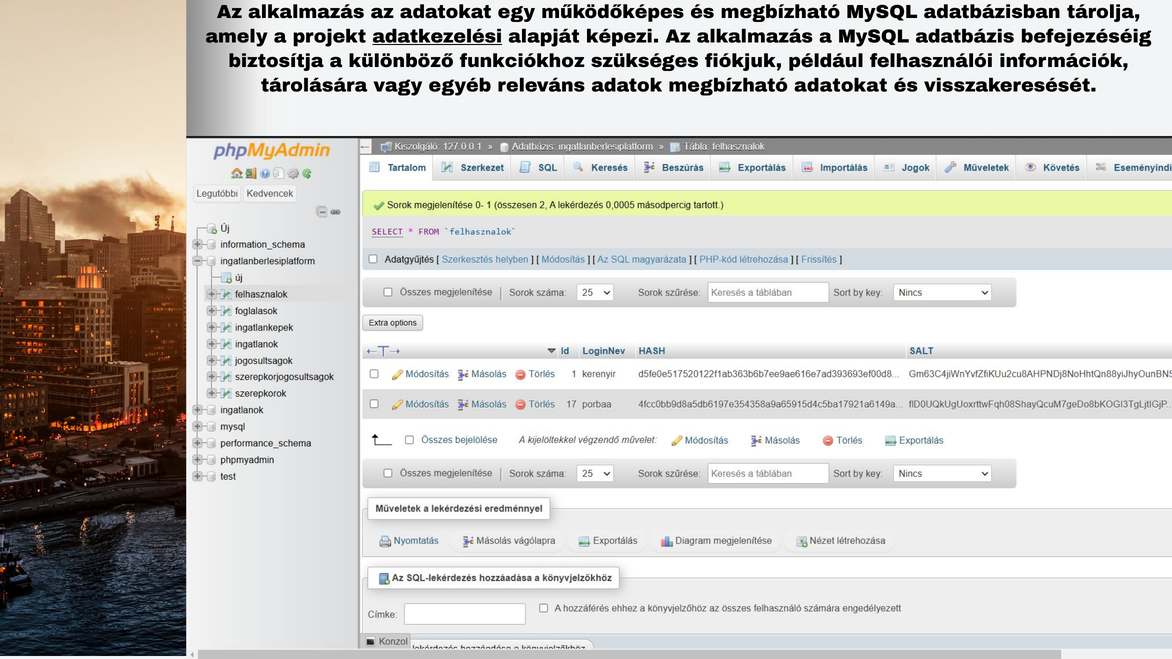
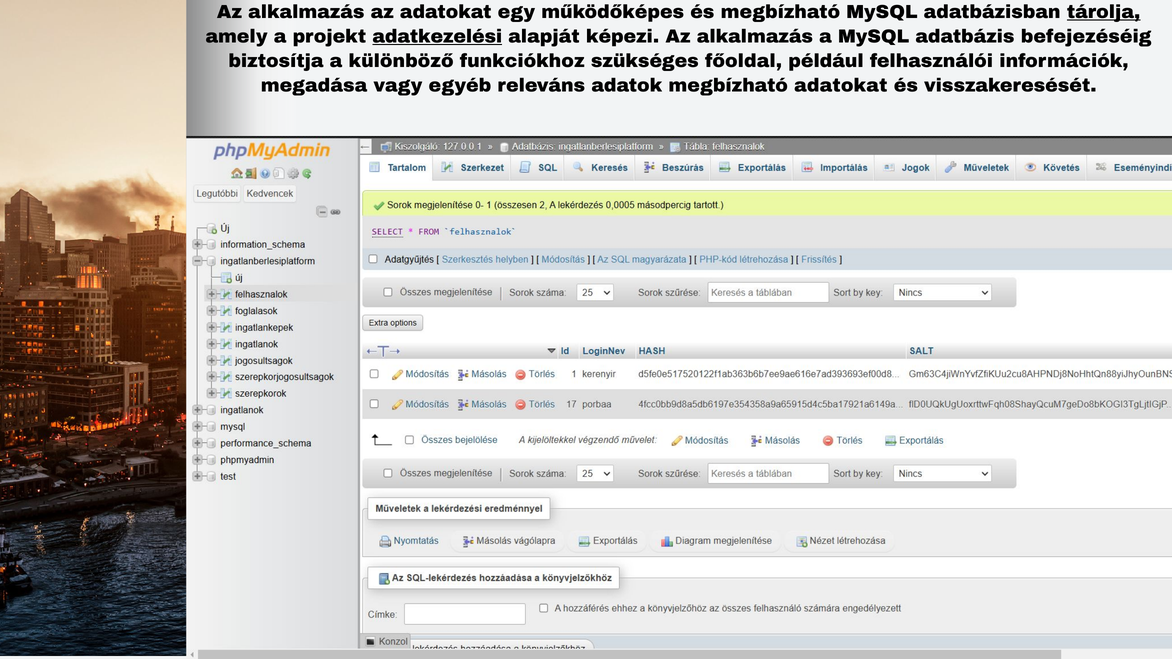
tárolja underline: none -> present (1104, 12)
fiókjuk: fiókjuk -> főoldal (744, 61)
tárolására: tárolására -> megadása (314, 86)
